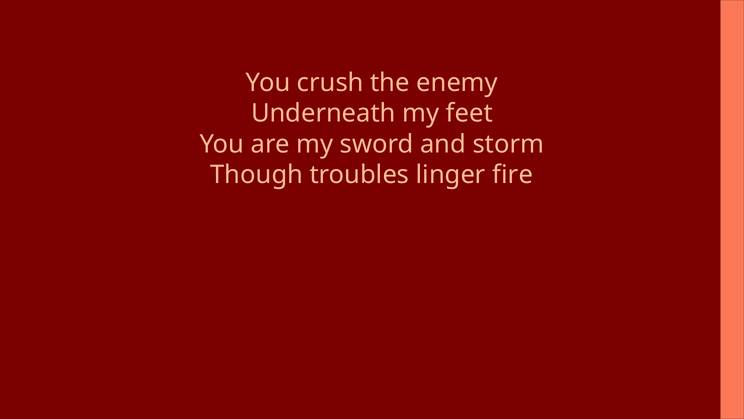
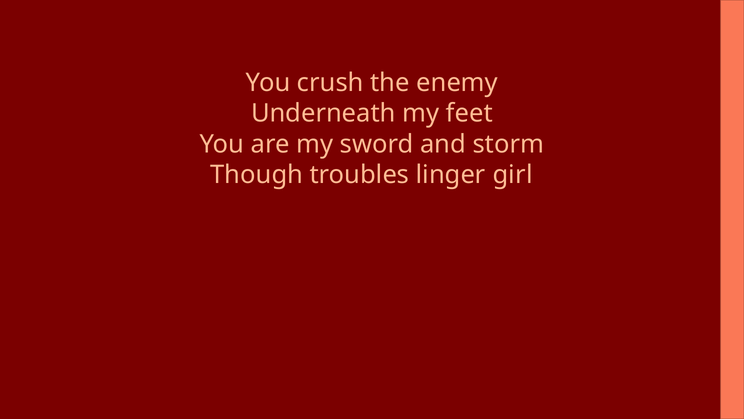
fire: fire -> girl (513, 175)
